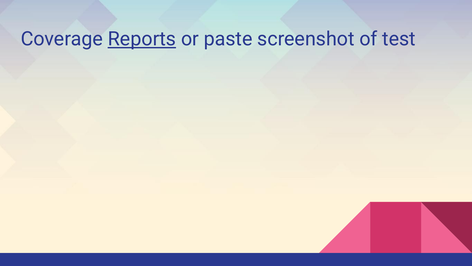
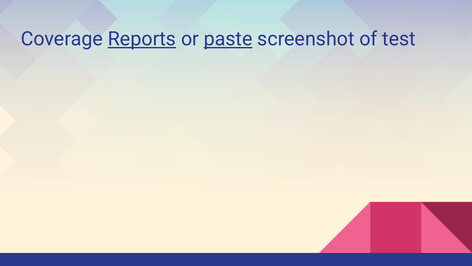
paste underline: none -> present (228, 39)
